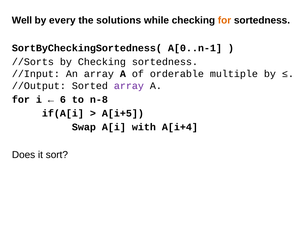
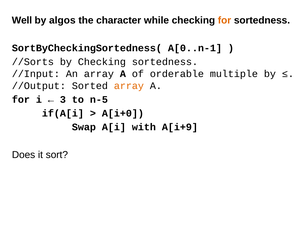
every: every -> algos (62, 20)
solutions: solutions -> character (119, 20)
array colour: purple -> orange (129, 86)
6: 6 -> 3 (63, 100)
n-8: n-8 -> n-5 (99, 100)
A[i+5: A[i+5 -> A[i+0 (123, 113)
A[i+4: A[i+4 -> A[i+9 (180, 127)
